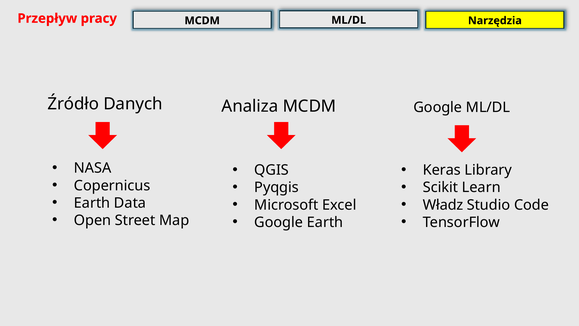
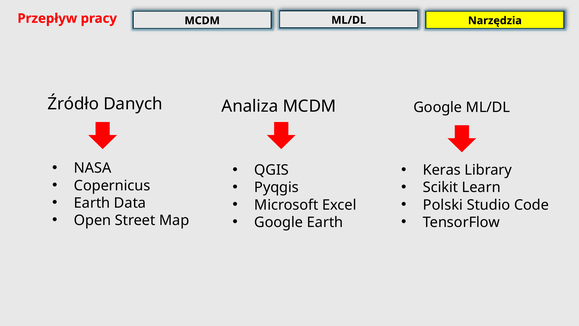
Władz: Władz -> Polski (443, 205)
